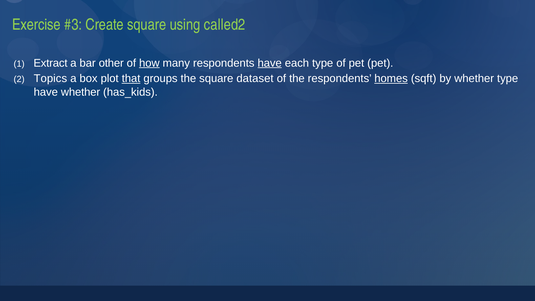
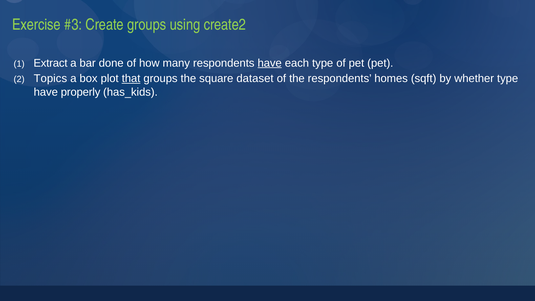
Create square: square -> groups (147, 25)
called2: called2 -> create2 (225, 25)
other: other -> done (111, 63)
how underline: present -> none (149, 63)
homes underline: present -> none (391, 79)
have whether: whether -> properly (81, 92)
